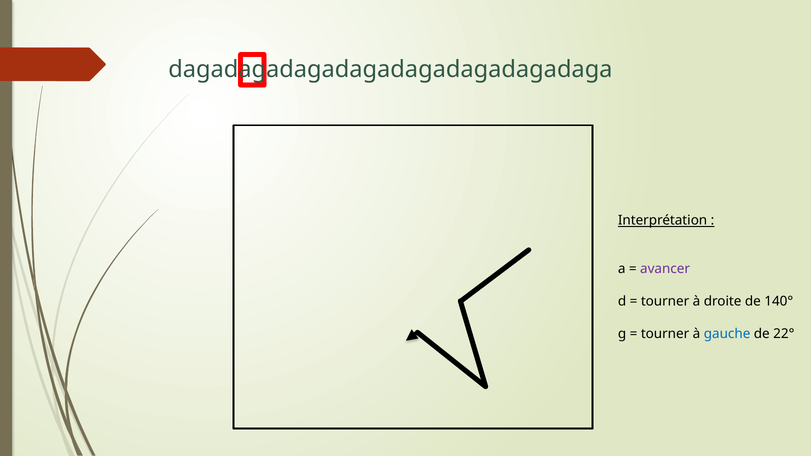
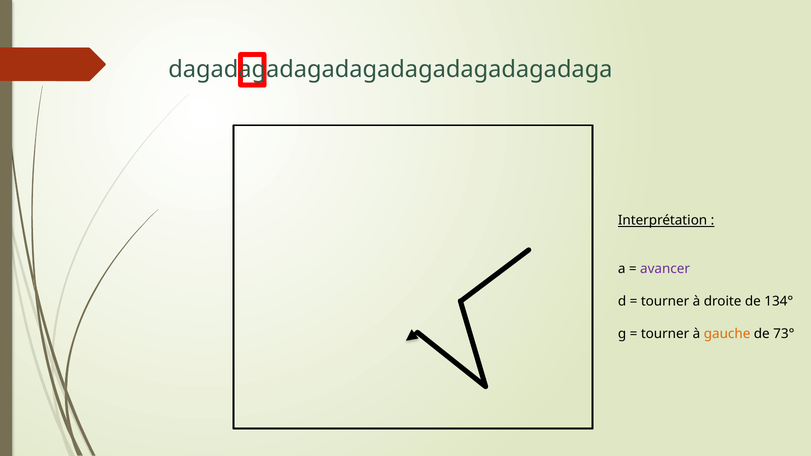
140°: 140° -> 134° (779, 301)
gauche colour: blue -> orange (727, 334)
22°: 22° -> 73° (784, 334)
